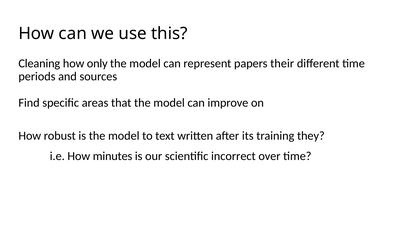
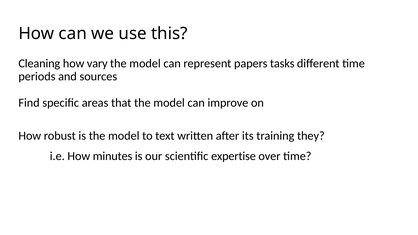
only: only -> vary (97, 63)
their: their -> tasks (282, 63)
incorrect: incorrect -> expertise (233, 156)
